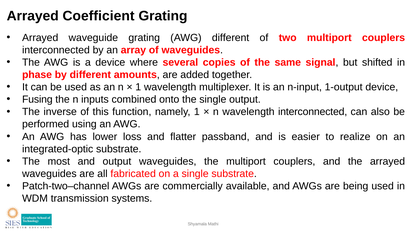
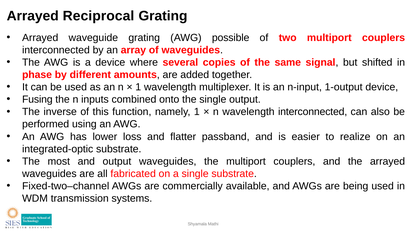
Coefficient: Coefficient -> Reciprocal (99, 16)
AWG different: different -> possible (231, 38)
Patch-two–channel: Patch-two–channel -> Fixed-two–channel (66, 186)
